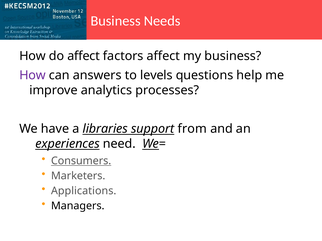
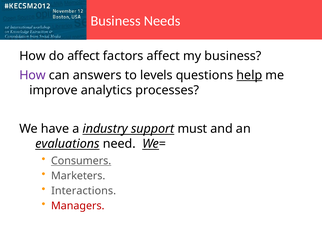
help underline: none -> present (249, 75)
libraries: libraries -> industry (105, 129)
from: from -> must (192, 129)
experiences: experiences -> evaluations (67, 144)
Applications: Applications -> Interactions (84, 191)
Managers colour: black -> red (78, 206)
